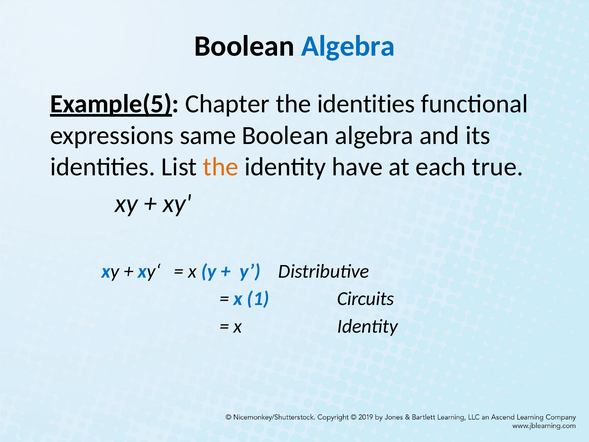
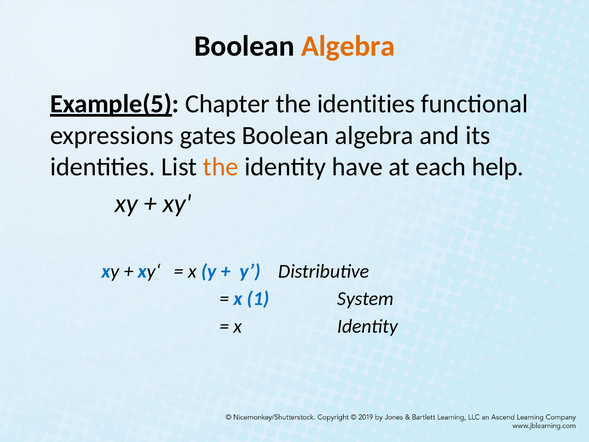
Algebra colour: blue -> orange (348, 46)
same: same -> gates (208, 135)
true: true -> help (498, 167)
Circuits: Circuits -> System (365, 299)
